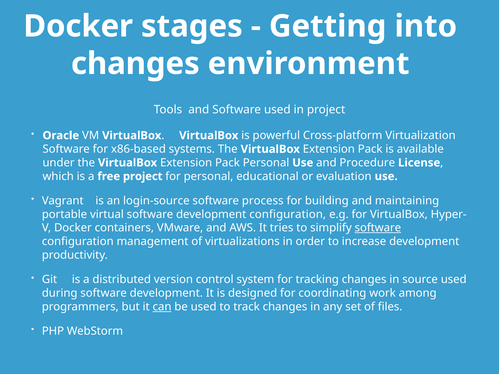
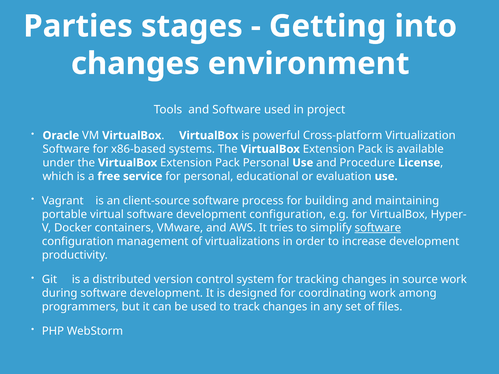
Docker: Docker -> Parties (78, 26)
free project: project -> service (143, 176)
login-source: login-source -> client-source (156, 201)
source used: used -> work (454, 280)
can underline: present -> none (162, 307)
